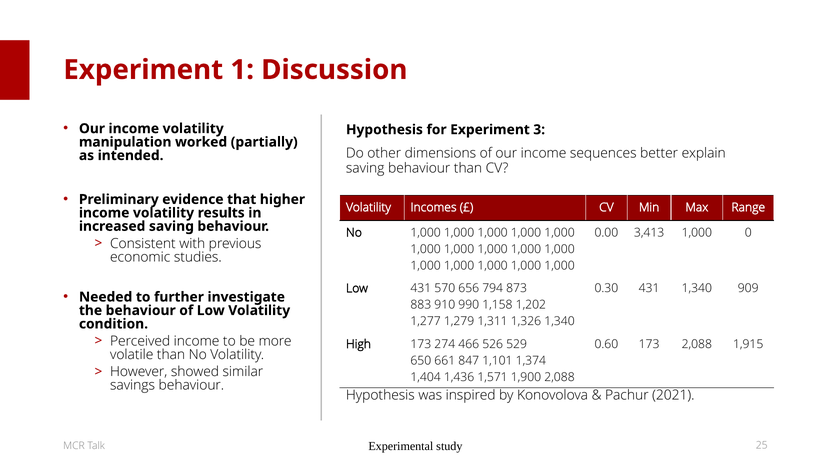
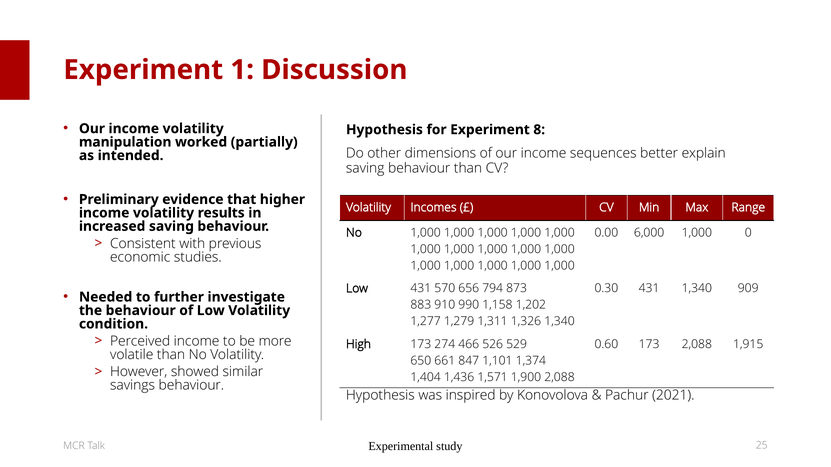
3: 3 -> 8 (539, 130)
3,413: 3,413 -> 6,000 (649, 233)
